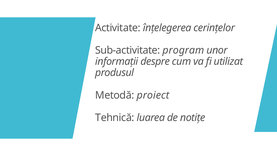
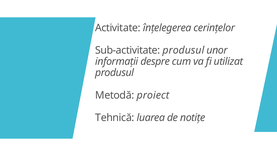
Sub-activitate program: program -> produsul (183, 50)
